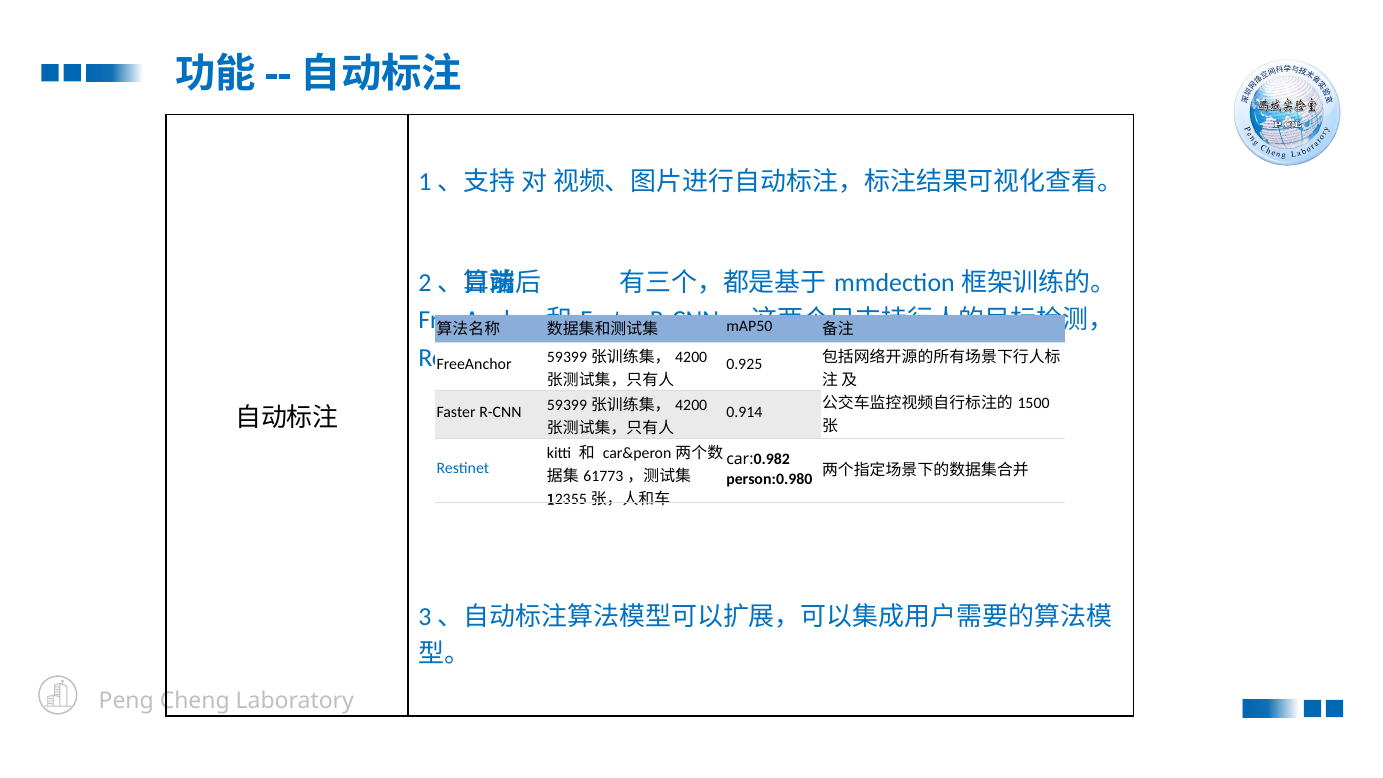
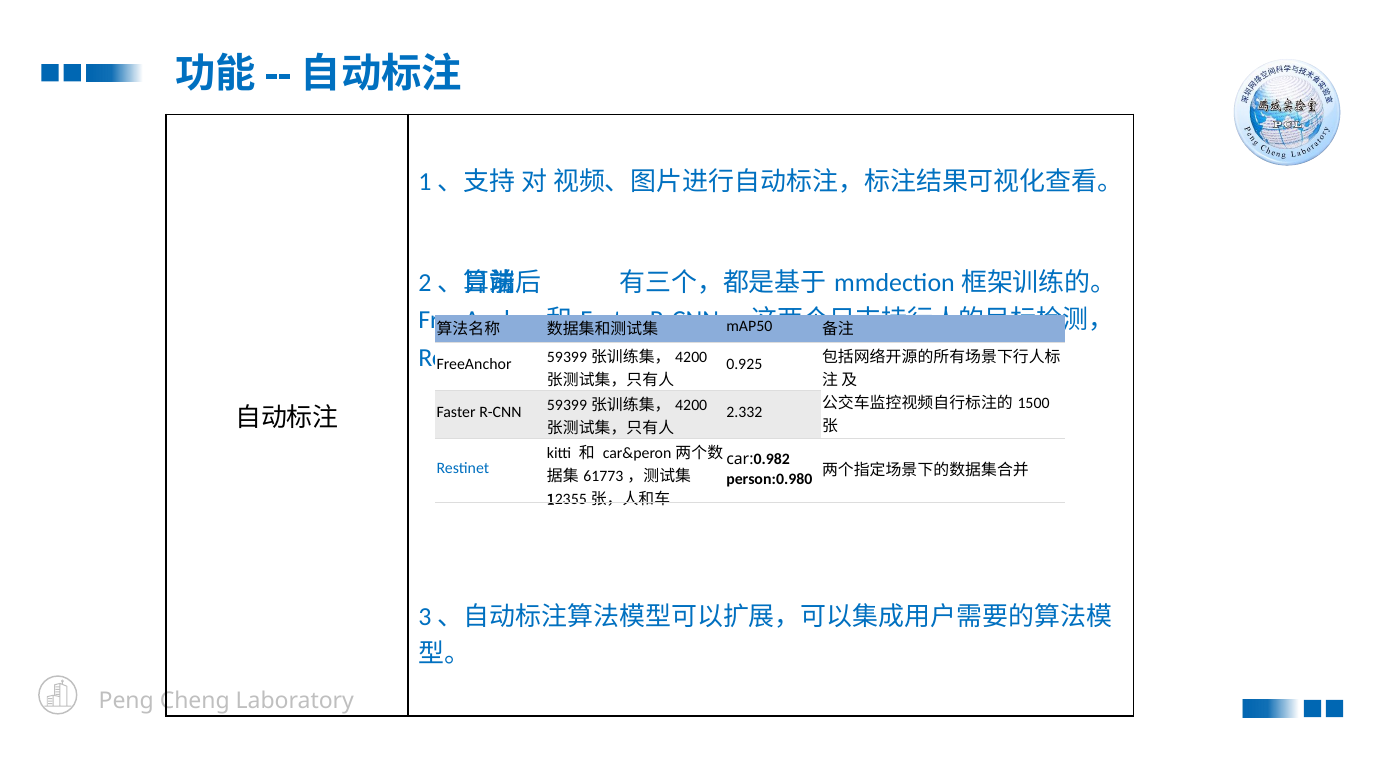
0.914: 0.914 -> 2.332 (744, 413)
